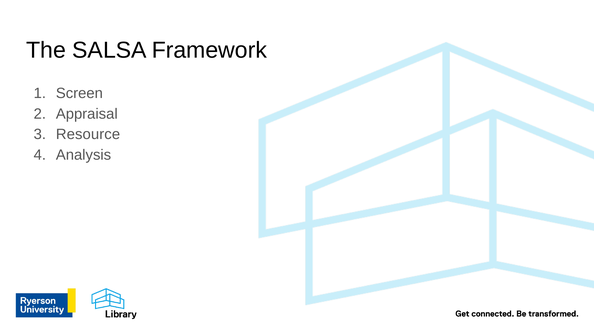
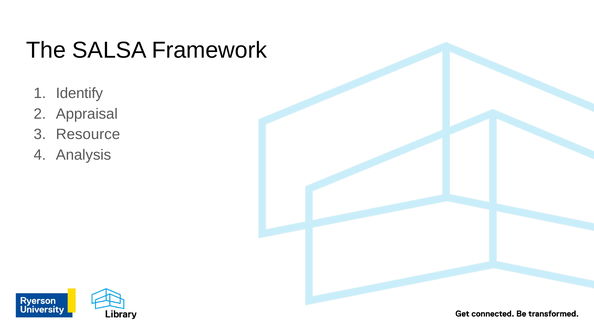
Screen: Screen -> Identify (79, 93)
